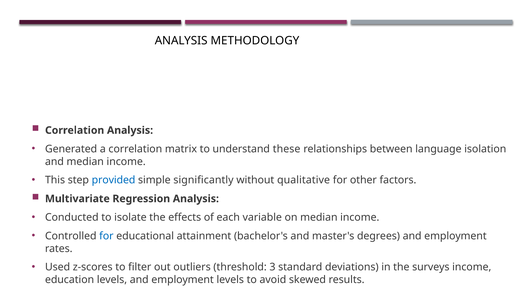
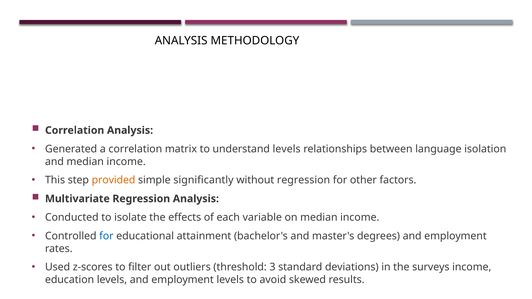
understand these: these -> levels (287, 149)
provided colour: blue -> orange (114, 180)
without qualitative: qualitative -> regression (304, 180)
